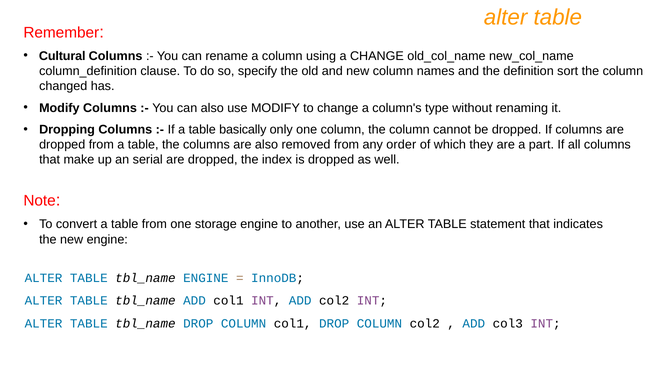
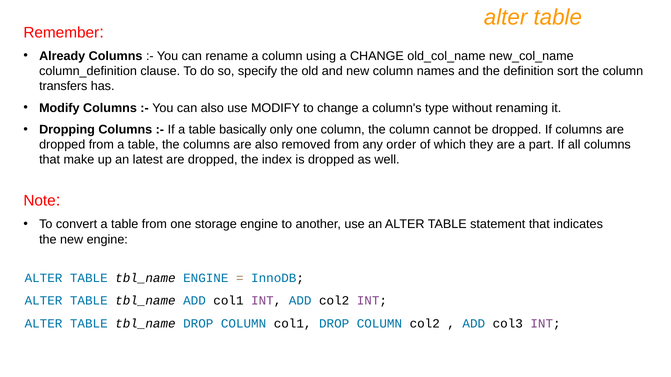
Cultural: Cultural -> Already (62, 56)
changed: changed -> transfers (63, 86)
serial: serial -> latest (148, 160)
